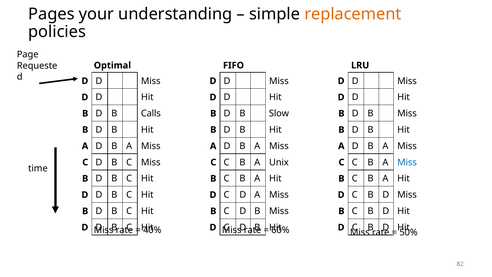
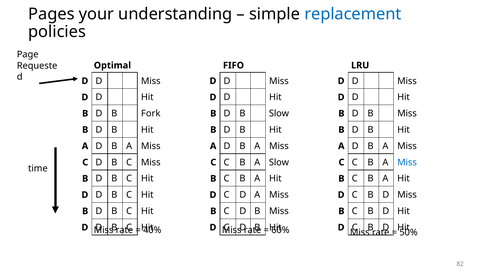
replacement colour: orange -> blue (353, 14)
Calls: Calls -> Fork (151, 113)
A Unix: Unix -> Slow (279, 162)
